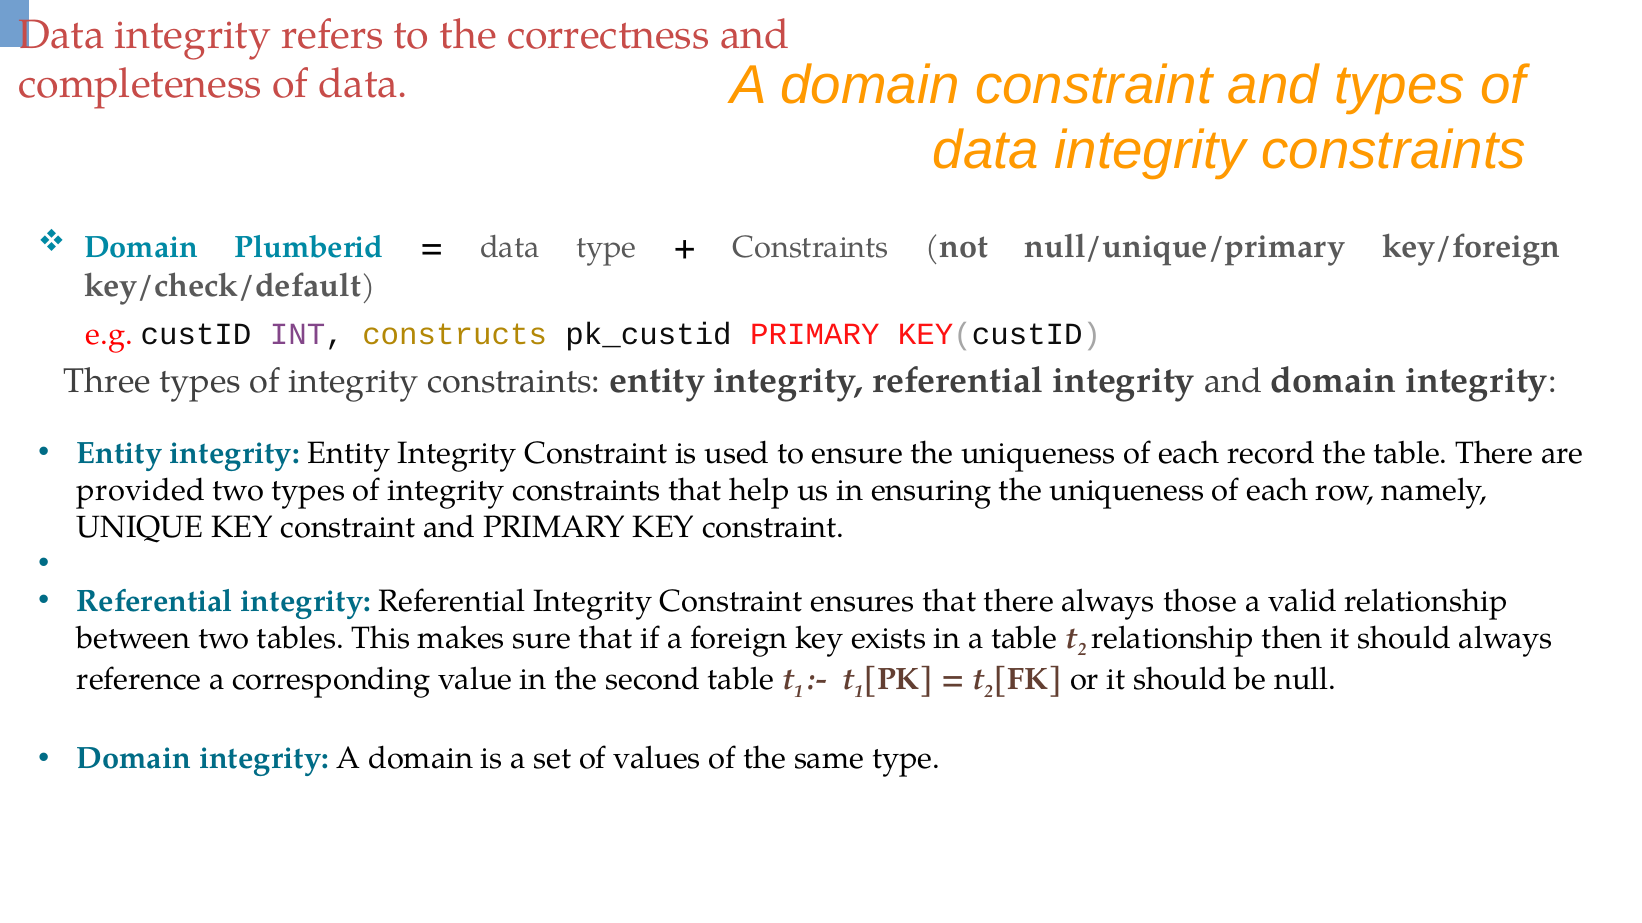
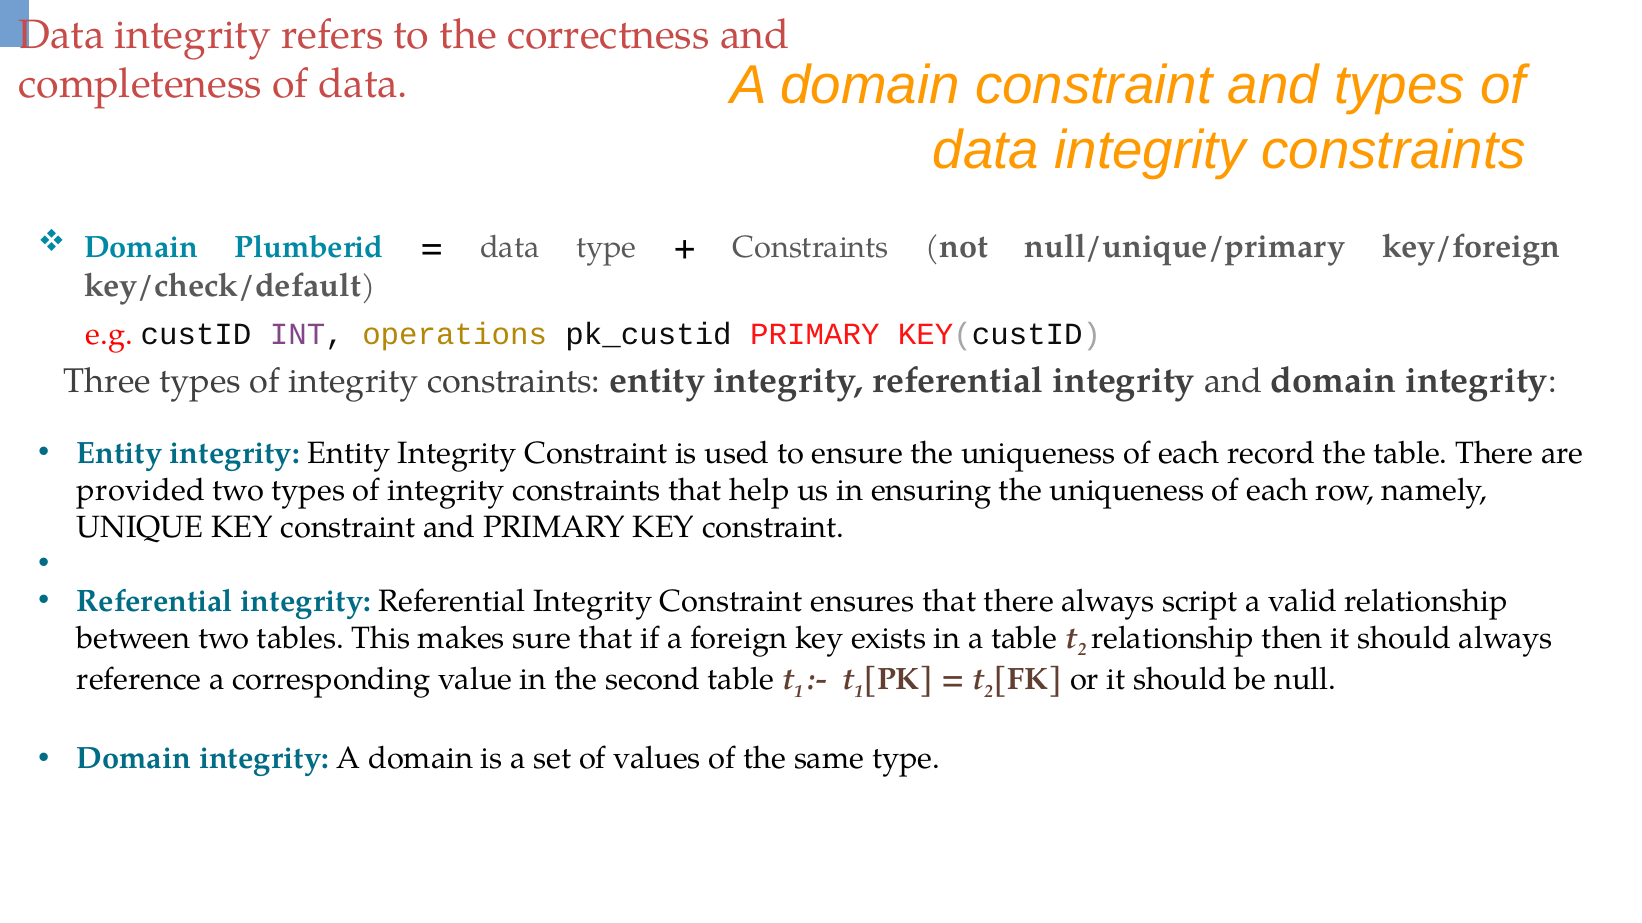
constructs: constructs -> operations (455, 334)
those: those -> script (1200, 601)
